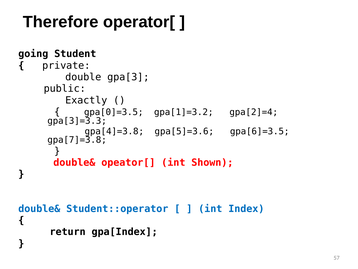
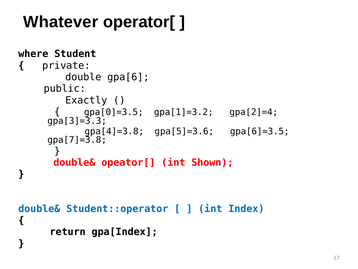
Therefore: Therefore -> Whatever (61, 22)
going: going -> where (33, 54)
gpa[3: gpa[3 -> gpa[6 (128, 77)
